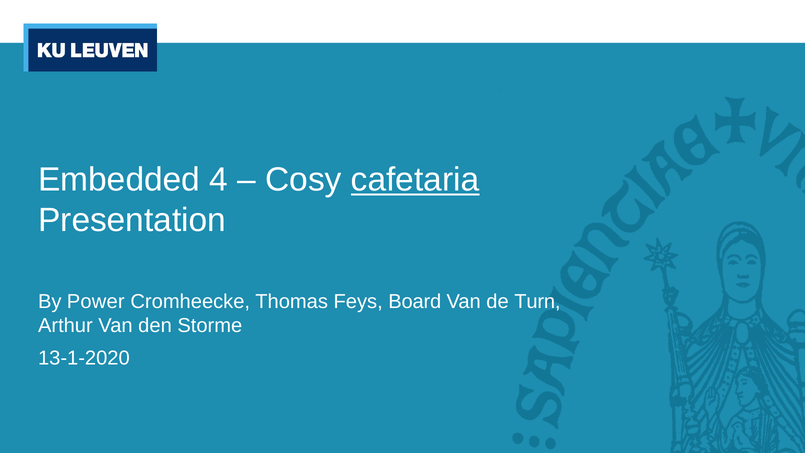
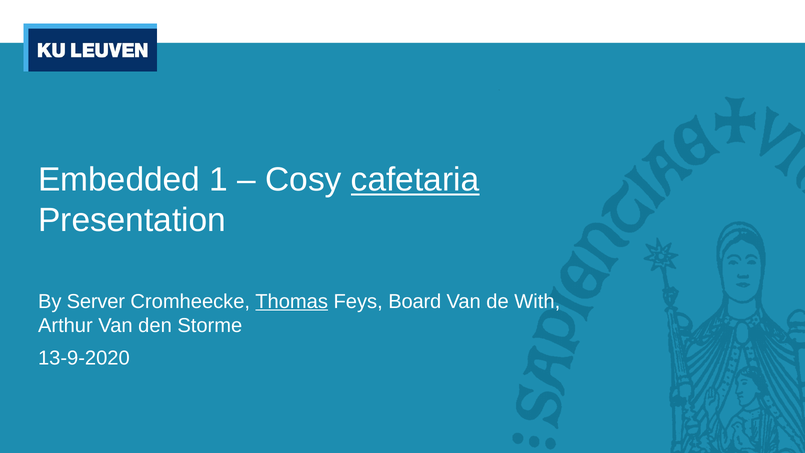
4: 4 -> 1 (219, 180)
Power: Power -> Server (96, 301)
Thomas underline: none -> present (292, 301)
Turn: Turn -> With (537, 301)
13-1-2020: 13-1-2020 -> 13-9-2020 (84, 358)
